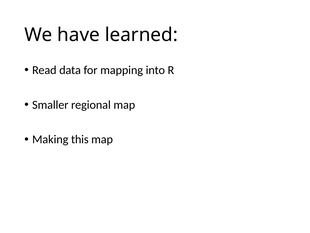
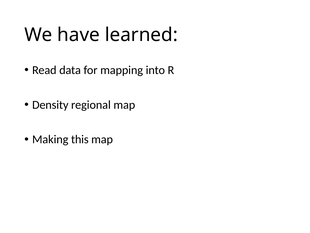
Smaller: Smaller -> Density (50, 105)
